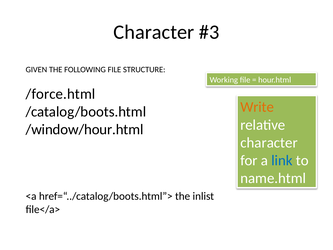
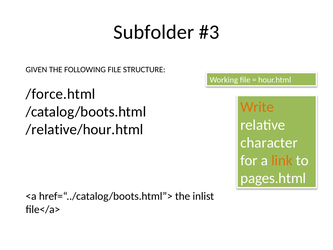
Character: Character -> Subfolder (154, 32)
/window/hour.html: /window/hour.html -> /relative/hour.html (84, 129)
link colour: blue -> orange (282, 160)
name.html: name.html -> pages.html (273, 178)
